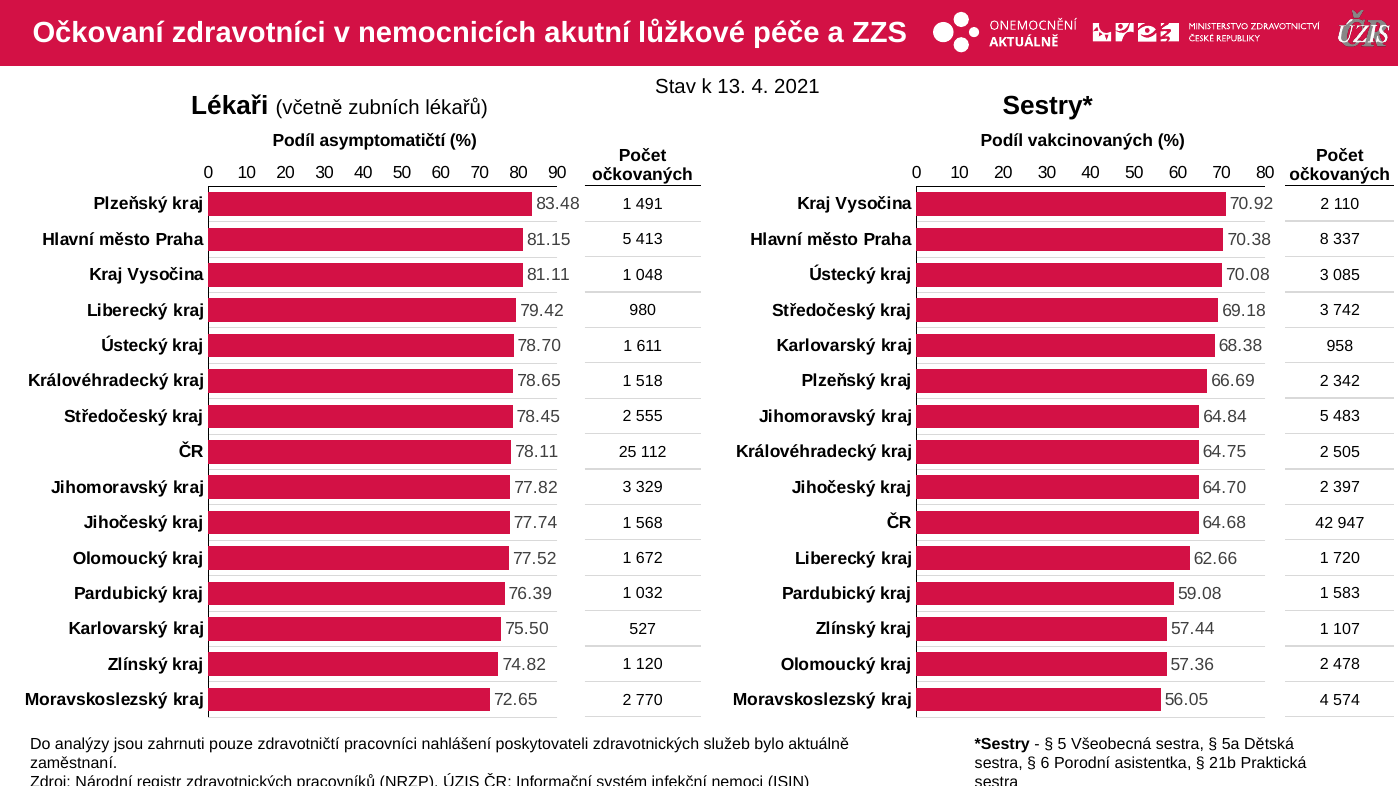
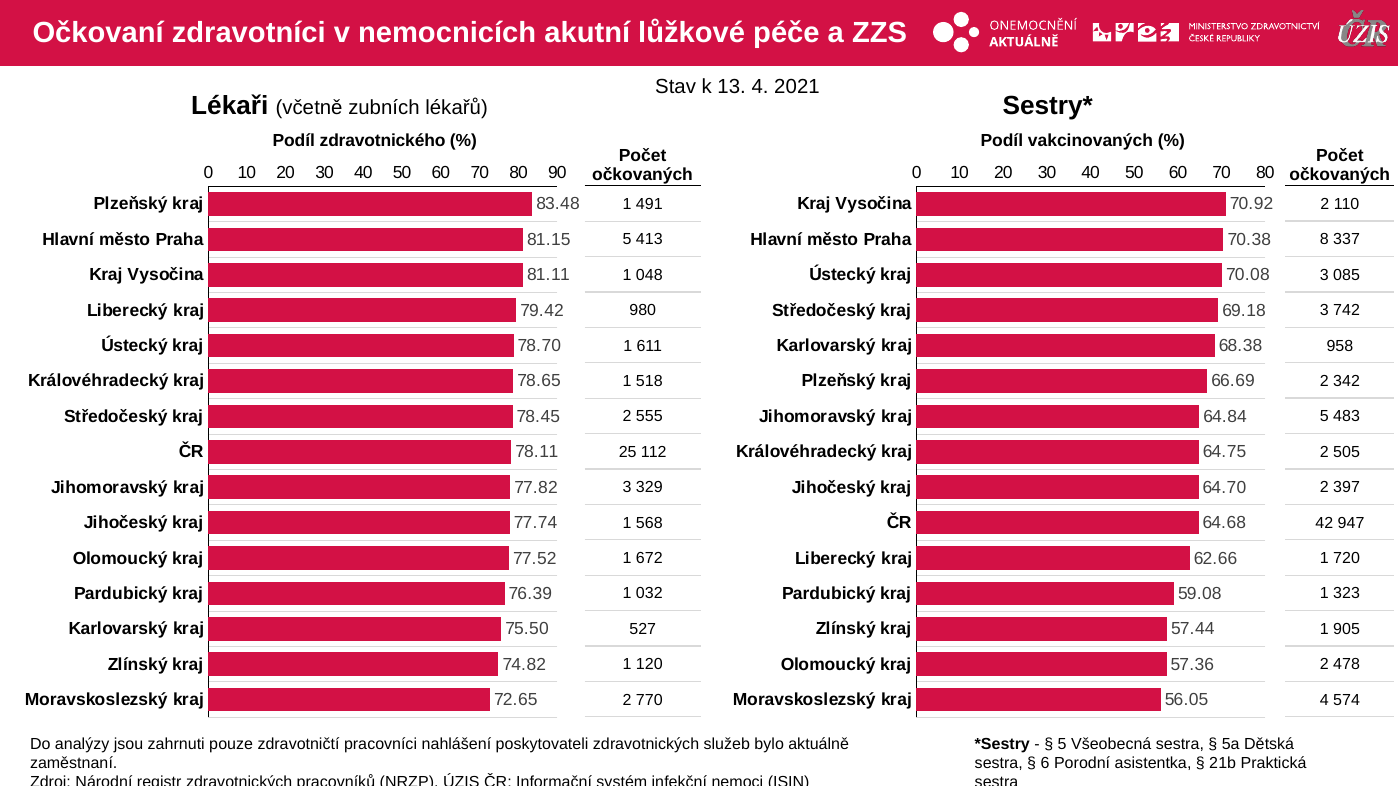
asymptomatičtí: asymptomatičtí -> zdravotnického (383, 141)
583: 583 -> 323 (1347, 594)
107: 107 -> 905 (1347, 629)
